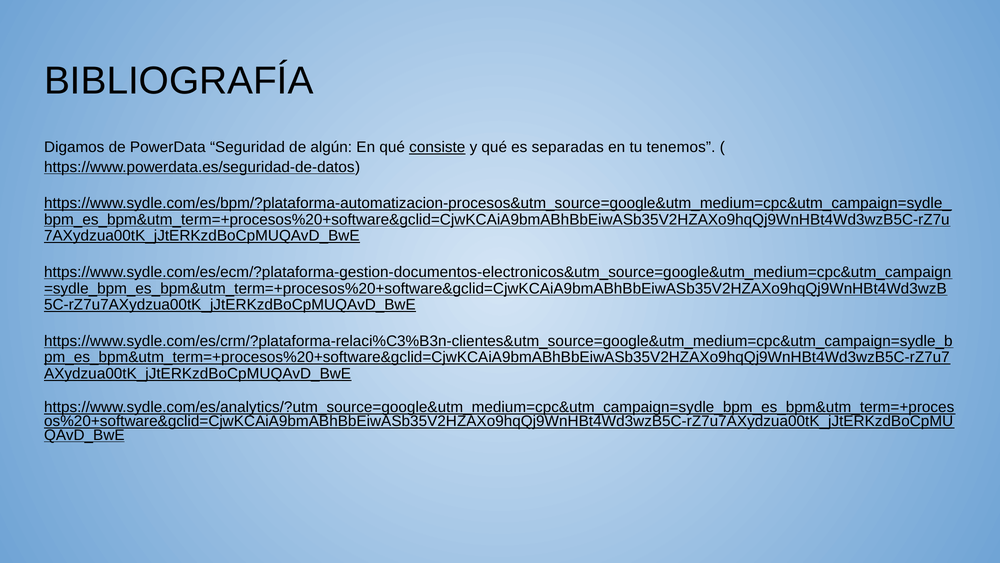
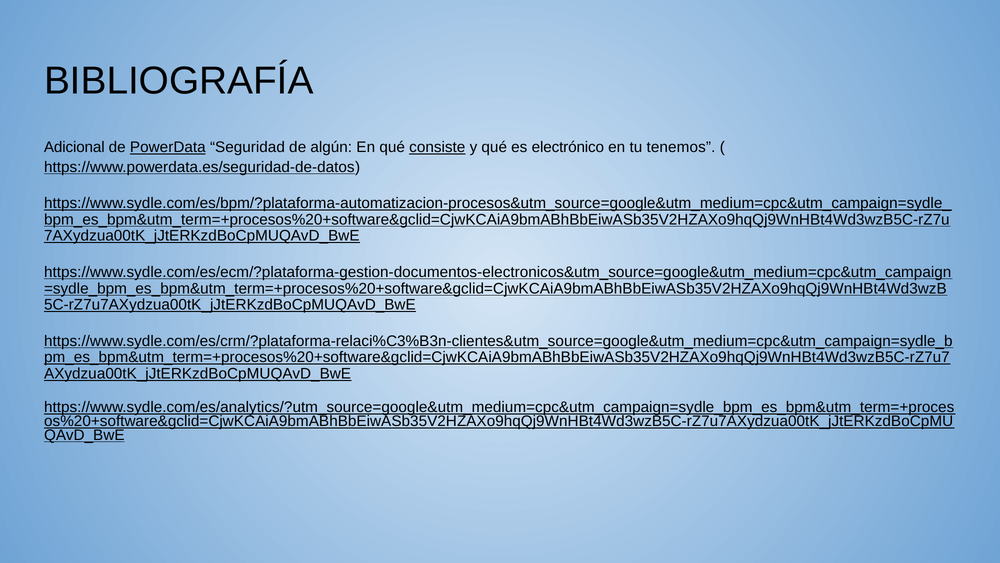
Digamos: Digamos -> Adicional (74, 147)
PowerData underline: none -> present (168, 147)
separadas: separadas -> electrónico (568, 147)
